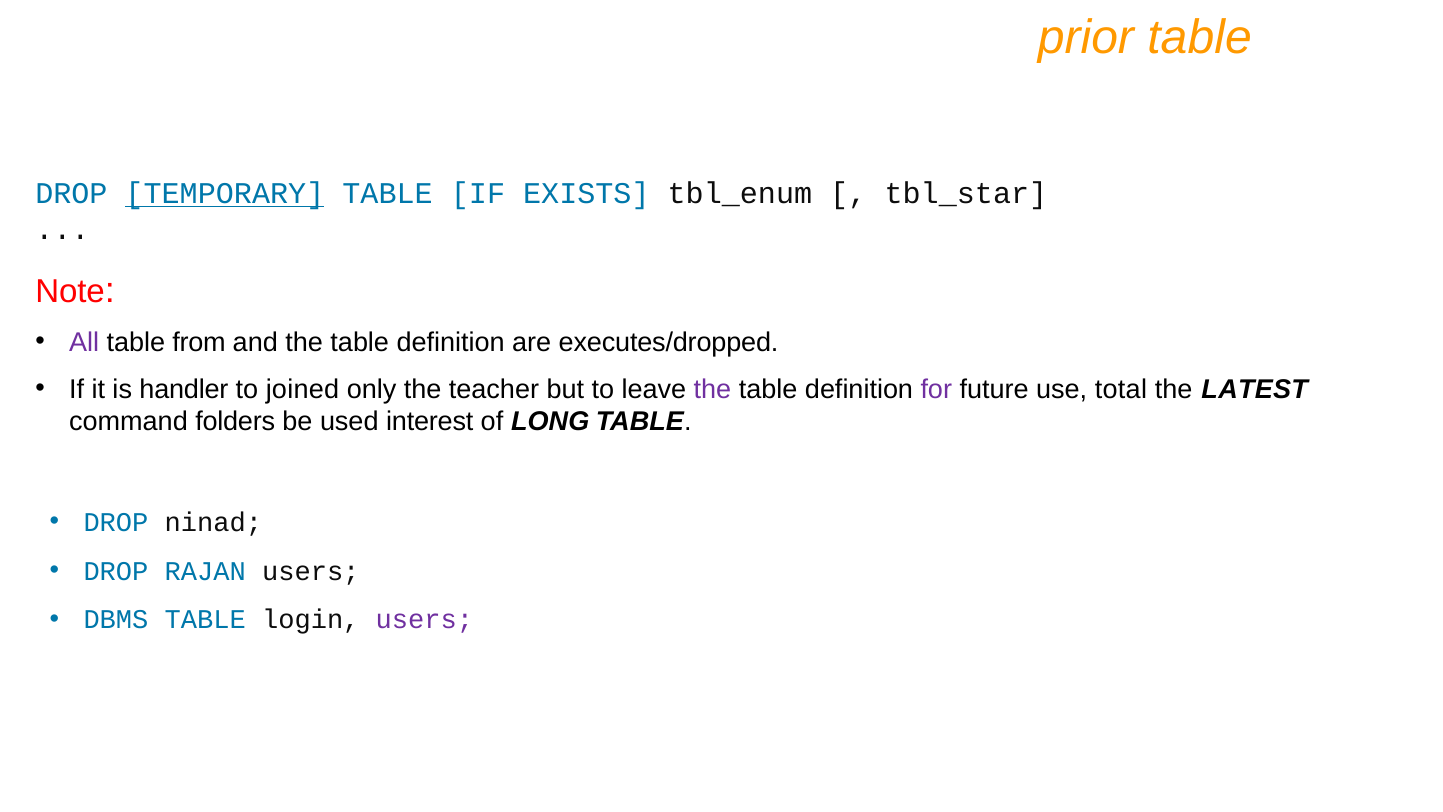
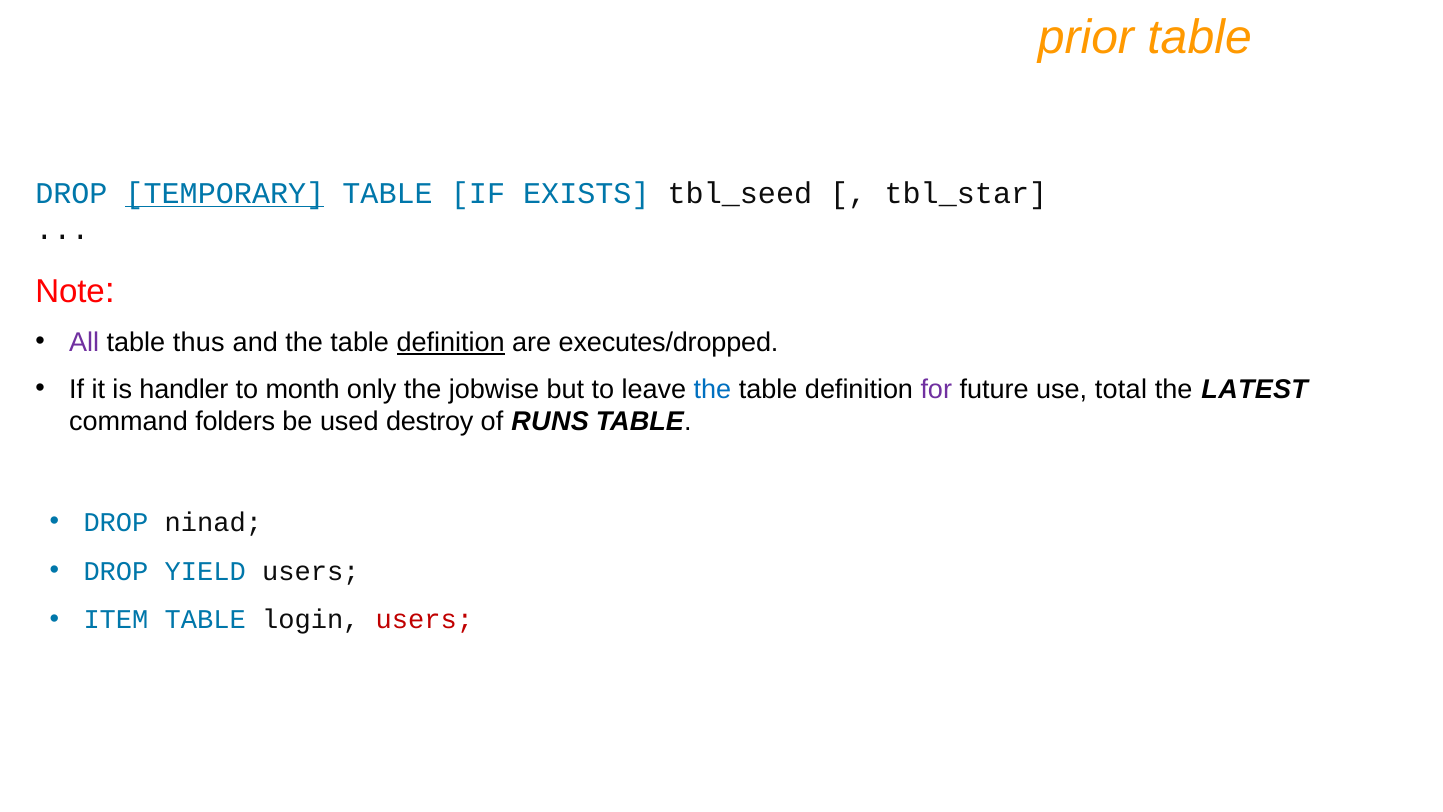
tbl_enum: tbl_enum -> tbl_seed (740, 193)
from: from -> thus (199, 342)
definition underline: none -> present (451, 342)
joined: joined -> month (303, 389)
teacher: teacher -> jobwise (494, 389)
the colour: purple -> blue (713, 389)
interest: interest -> destroy (430, 421)
LONG: LONG -> RUNS (550, 421)
RAJAN: RAJAN -> YIELD (205, 571)
DBMS: DBMS -> ITEM (116, 620)
users colour: purple -> red (424, 620)
